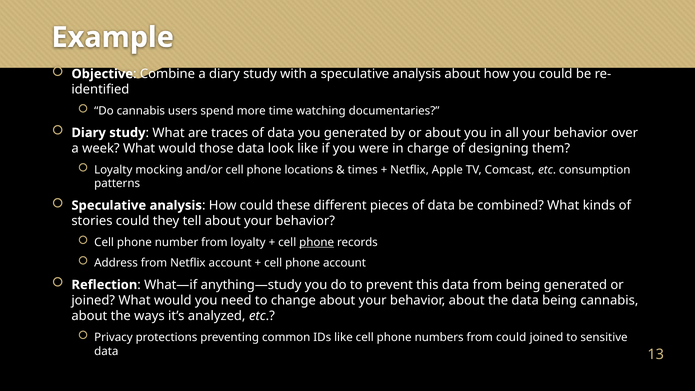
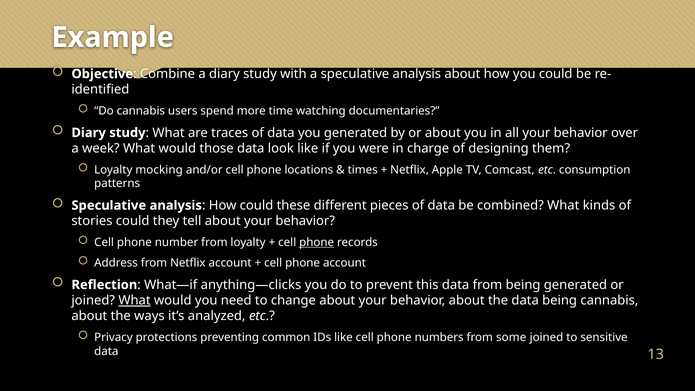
anything—study: anything—study -> anything—clicks (251, 285)
What underline: none -> present (135, 300)
from could: could -> some (511, 337)
